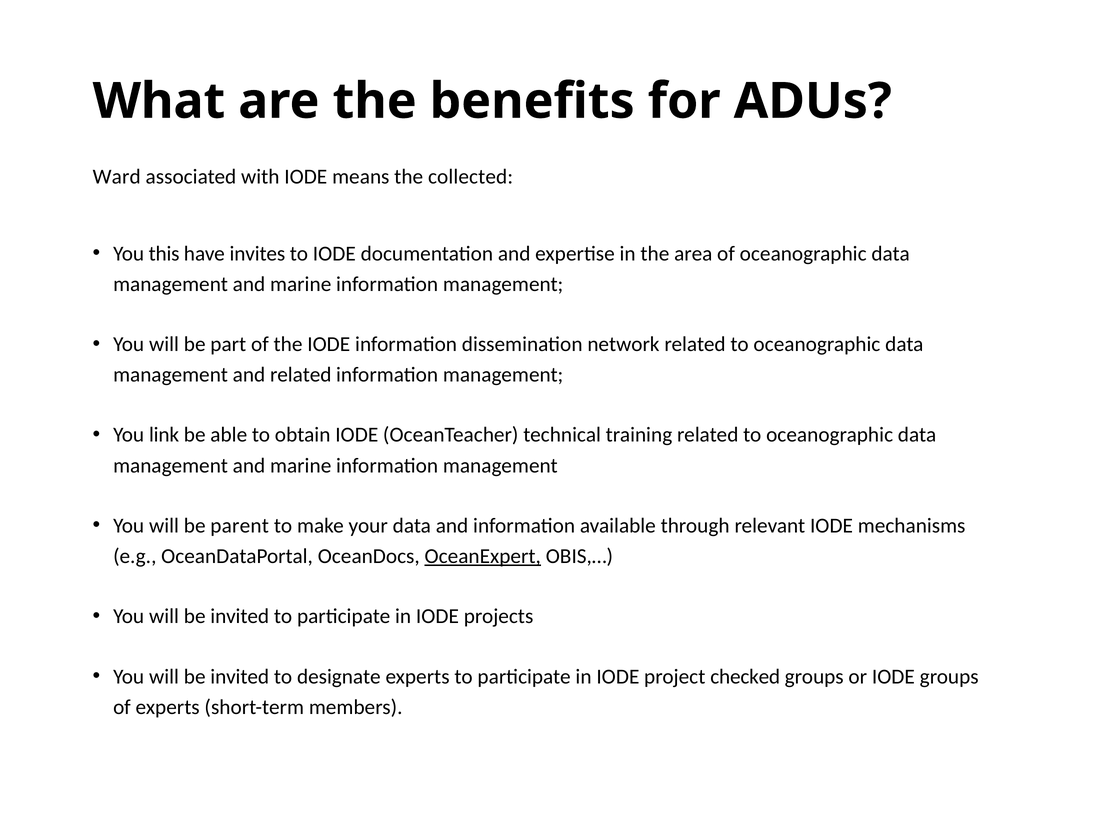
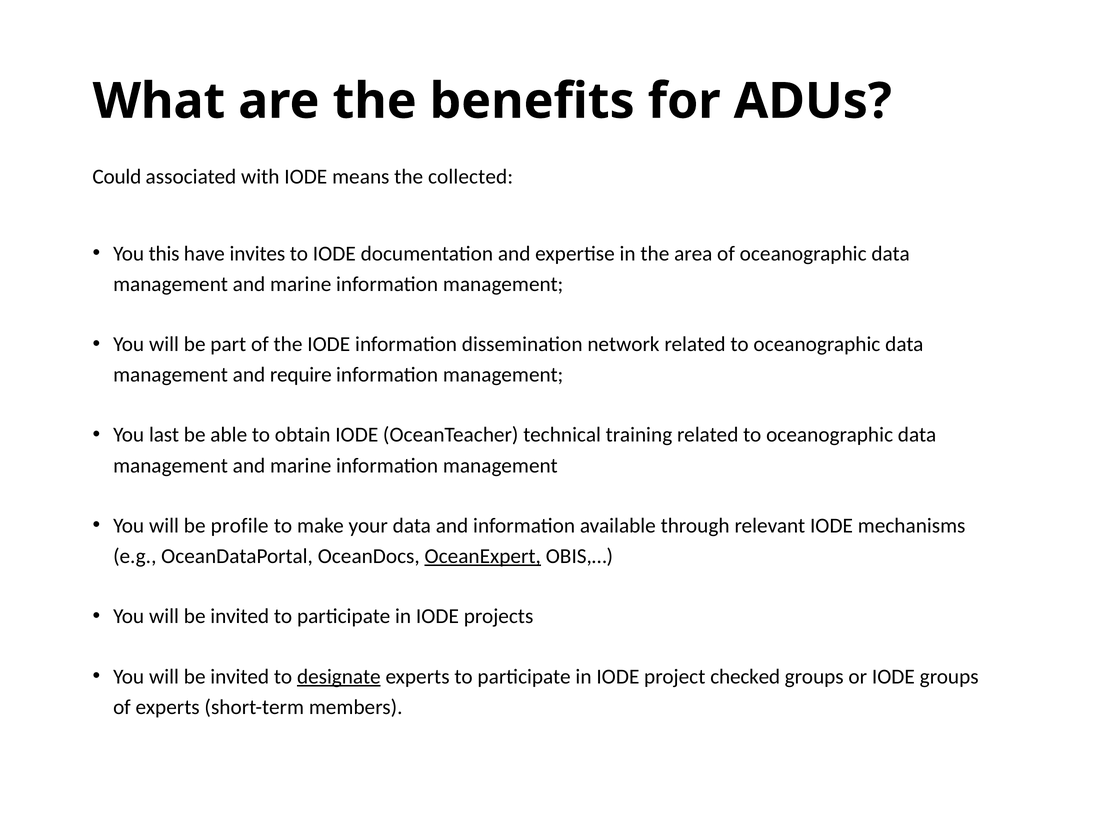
Ward: Ward -> Could (117, 177)
and related: related -> require (301, 375)
link: link -> last (164, 435)
parent: parent -> profile (240, 526)
designate underline: none -> present (339, 677)
